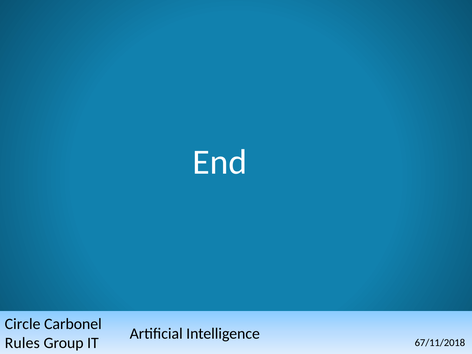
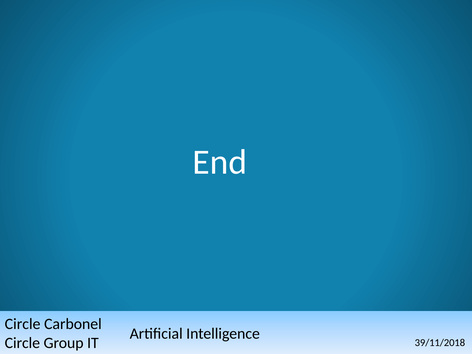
Rules: Rules -> Circle (22, 343)
67/11/2018: 67/11/2018 -> 39/11/2018 (440, 343)
